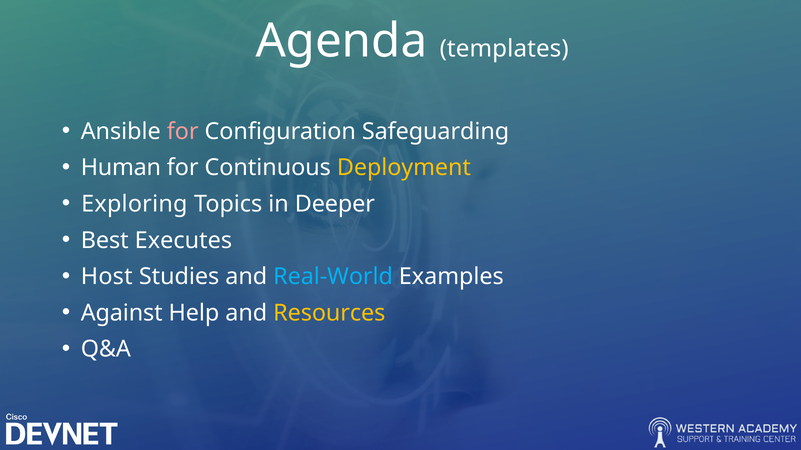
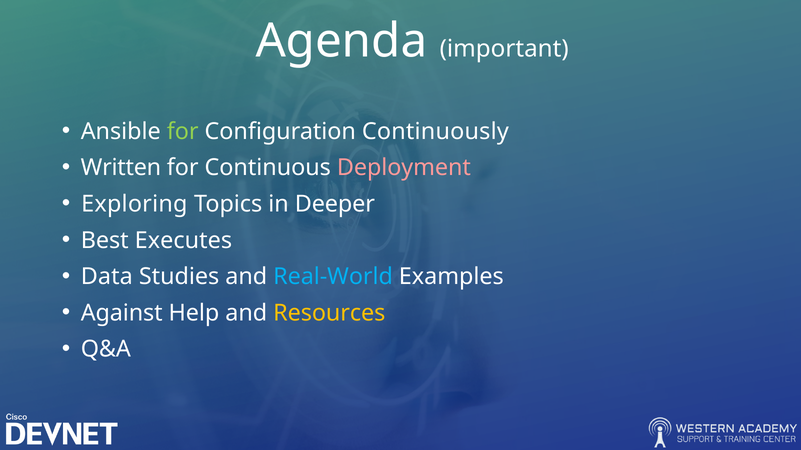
templates: templates -> important (504, 49)
for colour: pink -> light green (183, 132)
Safeguarding: Safeguarding -> Continuously (435, 132)
Human: Human -> Written (121, 168)
Deployment colour: yellow -> pink (404, 168)
Host: Host -> Data (107, 277)
